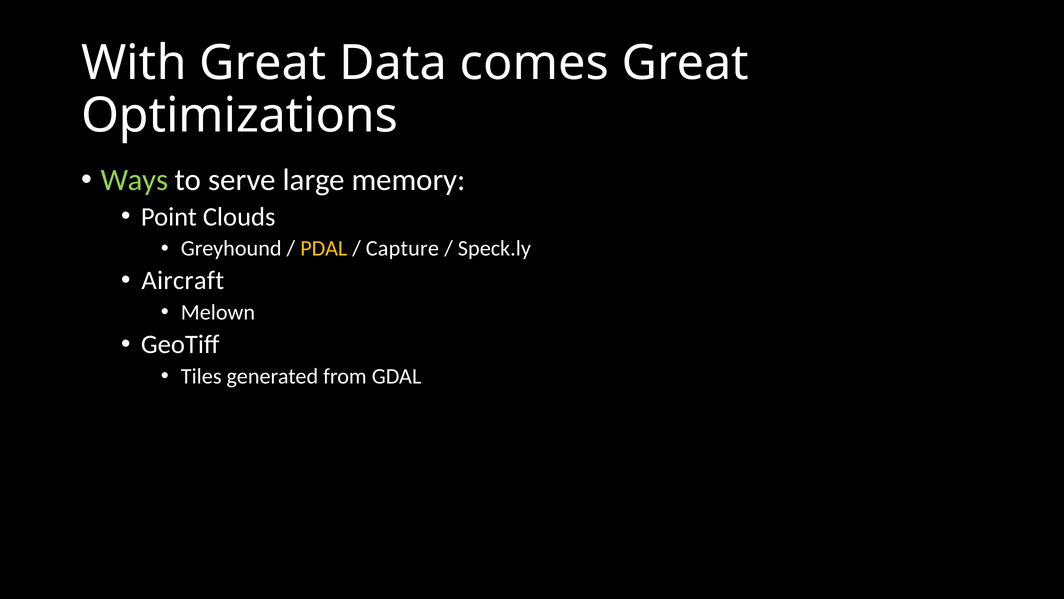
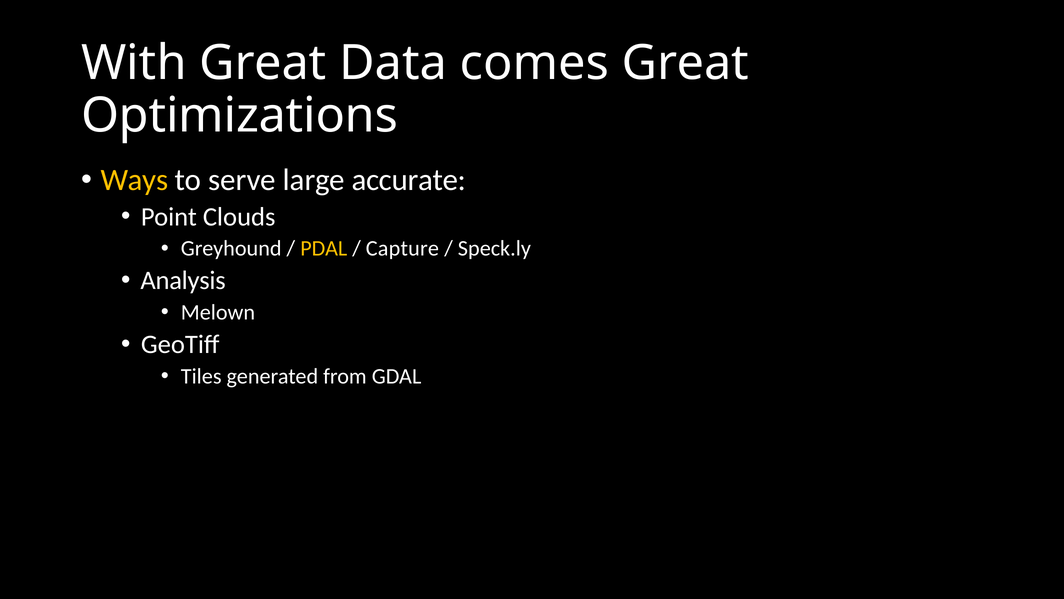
Ways colour: light green -> yellow (134, 180)
memory: memory -> accurate (409, 180)
Aircraft: Aircraft -> Analysis (183, 280)
